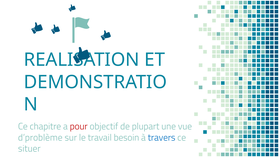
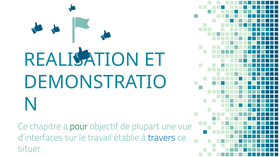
pour colour: red -> green (79, 126)
d’problème: d’problème -> d’interfaces (40, 137)
besoin: besoin -> établie (127, 137)
